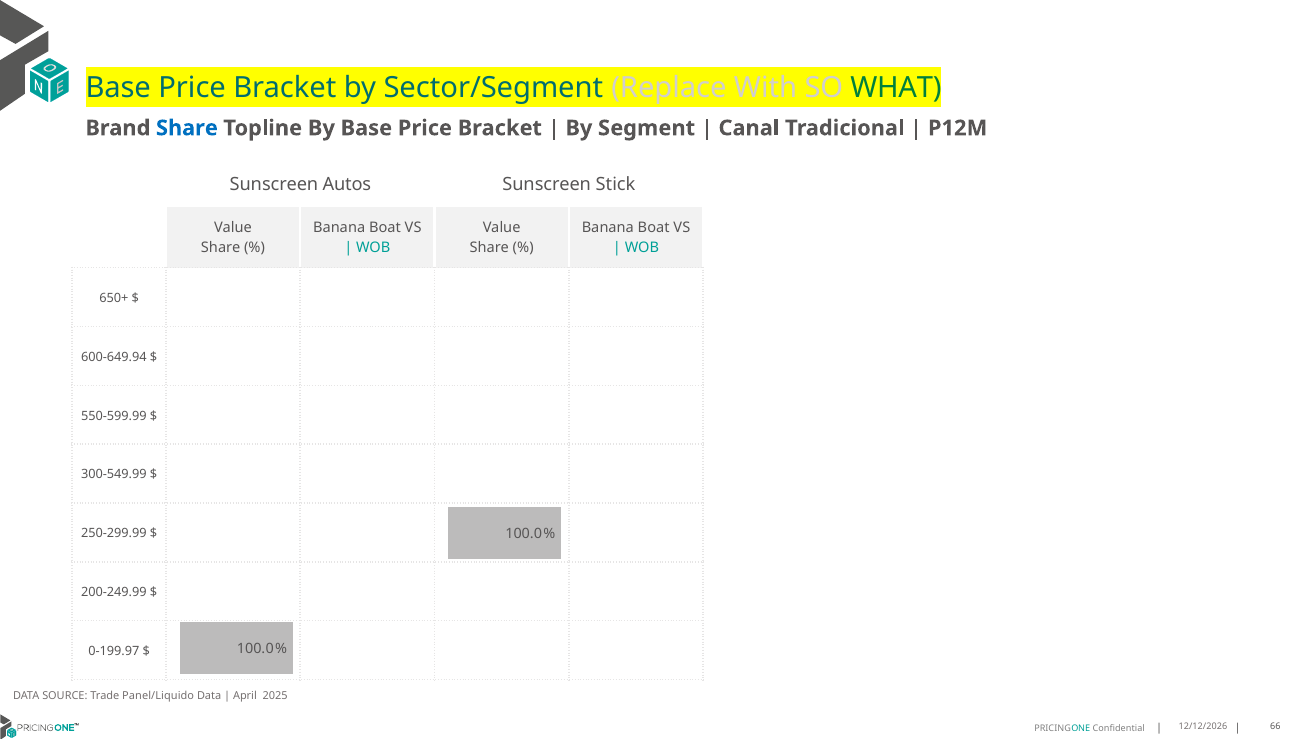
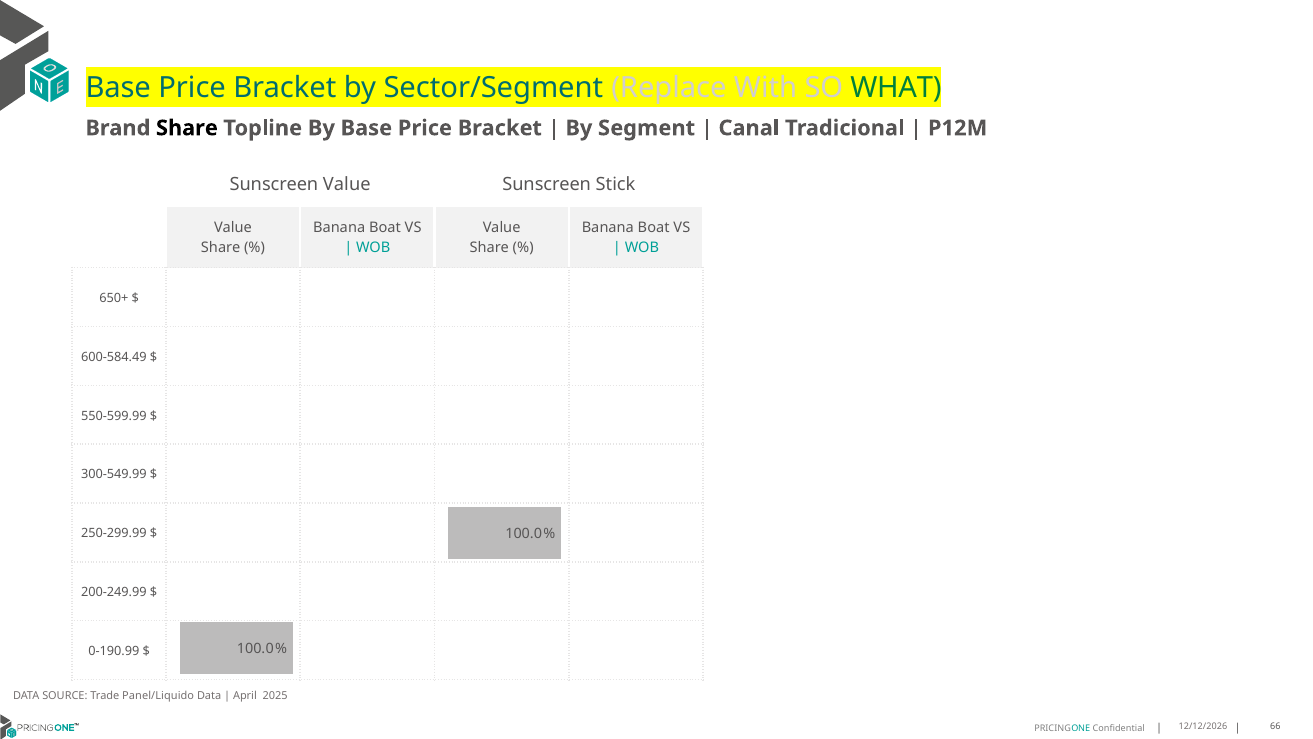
Share colour: blue -> black (187, 128)
Sunscreen Autos: Autos -> Value (347, 184)
600-649.94: 600-649.94 -> 600-584.49 (114, 357)
0-199.97: 0-199.97 -> 0-190.99 (114, 651)
